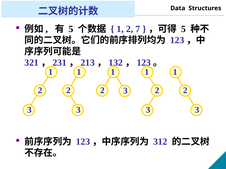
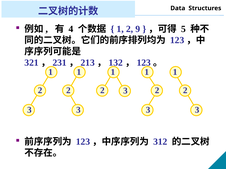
5: 5 -> 4 (71, 29)
7: 7 -> 9 (138, 29)
